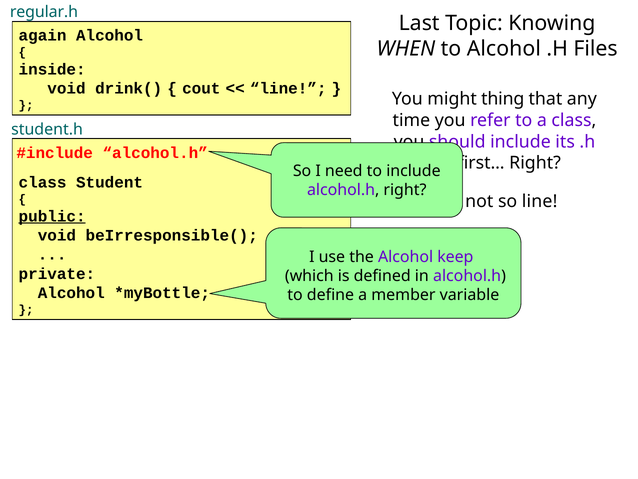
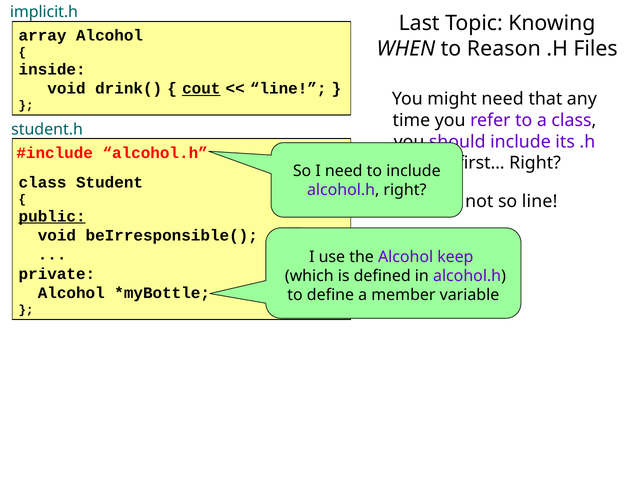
regular.h: regular.h -> implicit.h (44, 12)
again: again -> array (43, 35)
to Alcohol: Alcohol -> Reason (504, 49)
cout underline: none -> present (201, 88)
might thing: thing -> need (503, 99)
